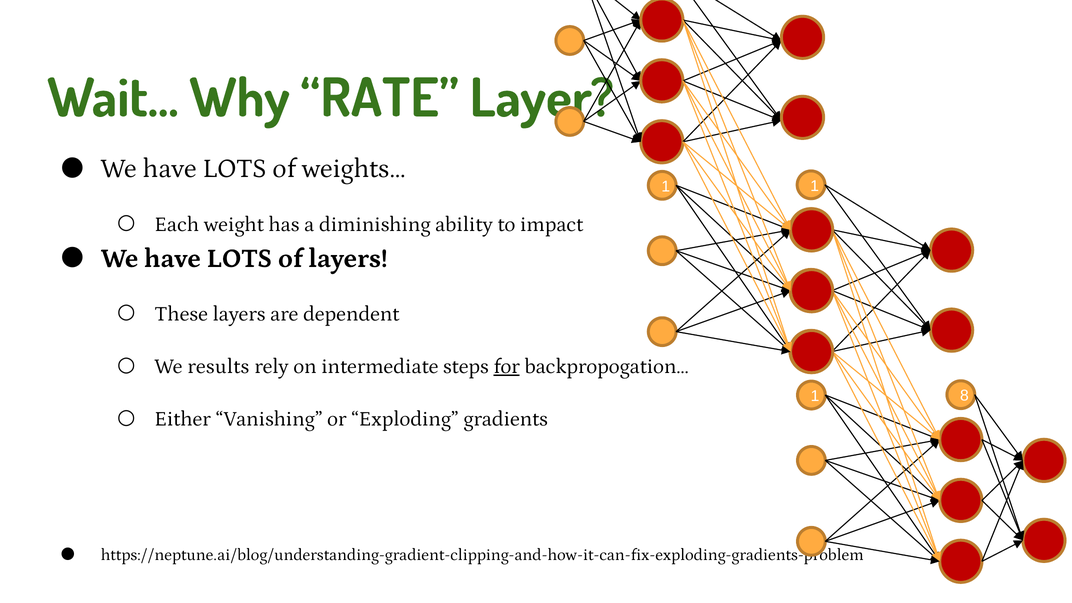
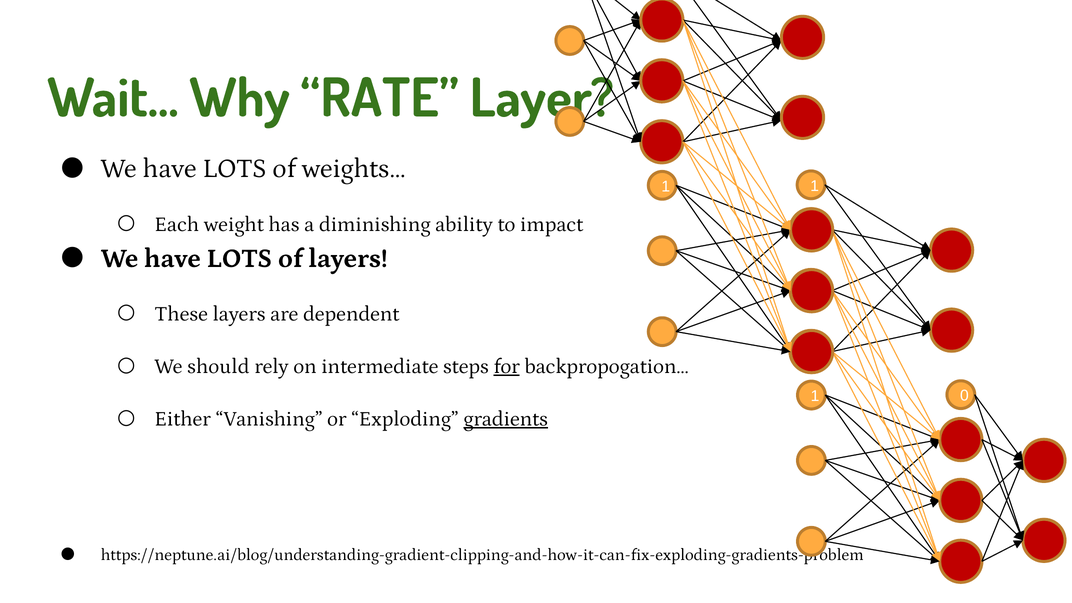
results: results -> should (218, 366)
8: 8 -> 0 (964, 396)
gradients underline: none -> present (506, 419)
